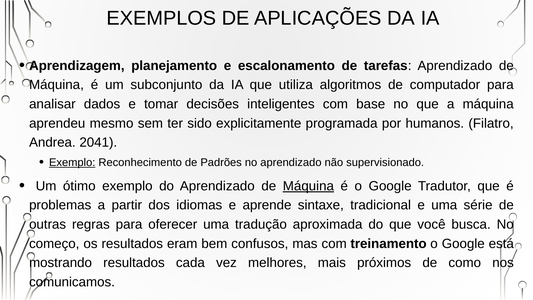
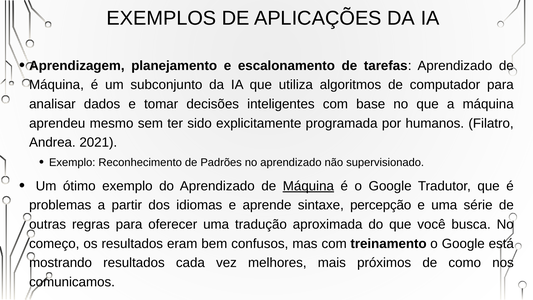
2041: 2041 -> 2021 (98, 142)
Exemplo underline: present -> none (72, 162)
tradicional: tradicional -> percepção (381, 205)
